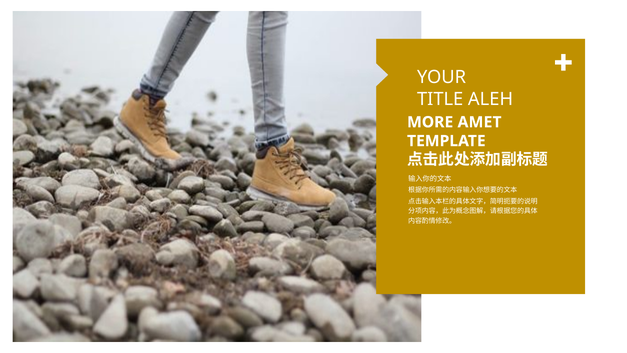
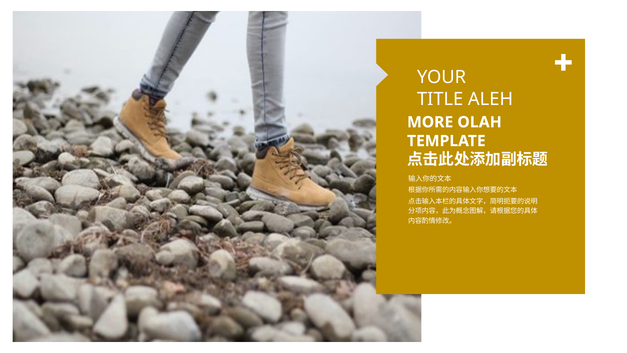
AMET: AMET -> OLAH (480, 122)
